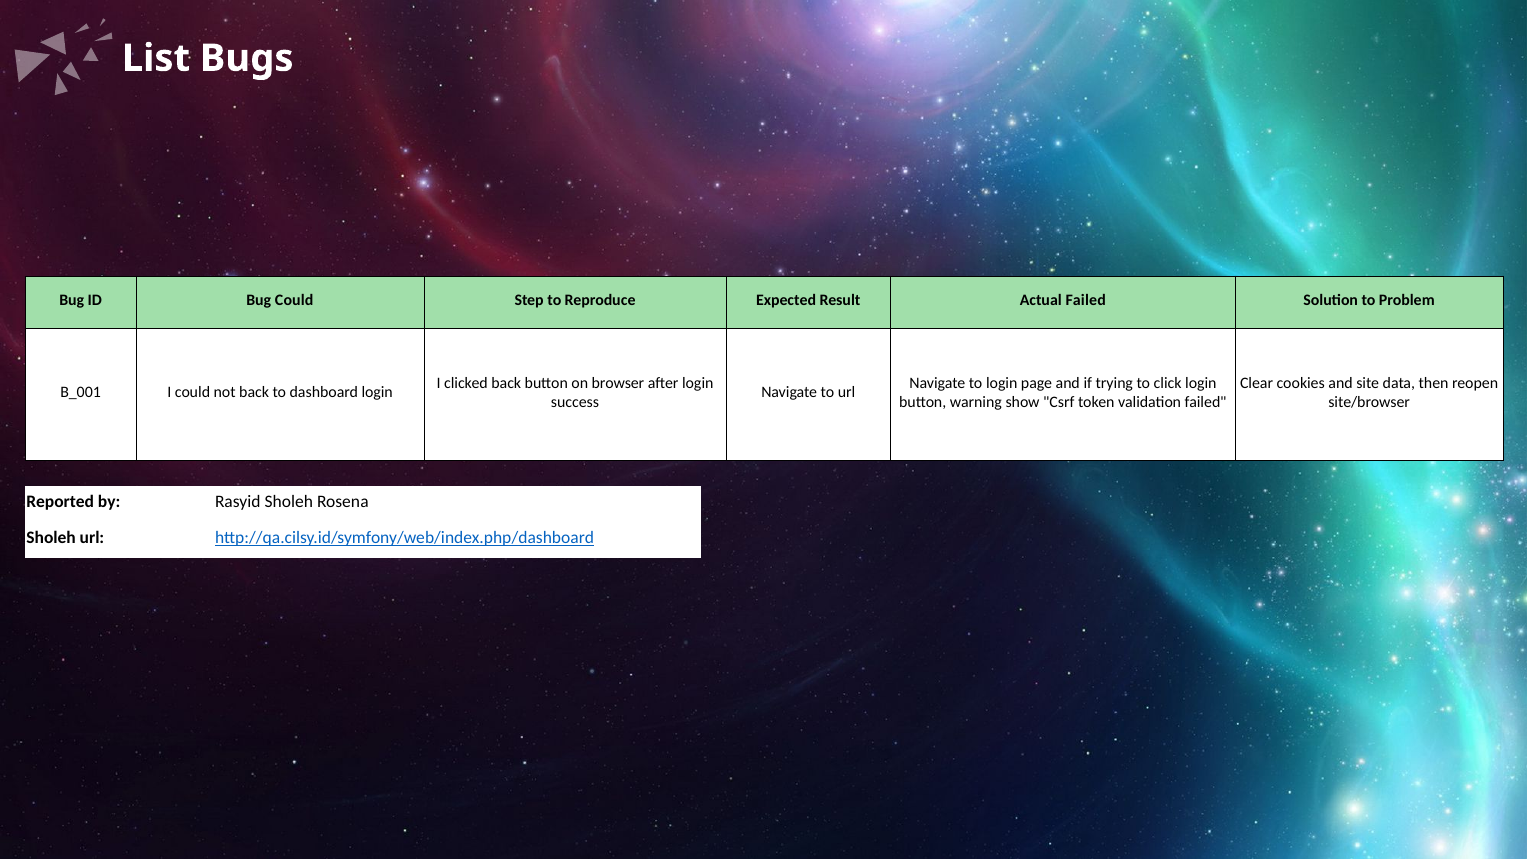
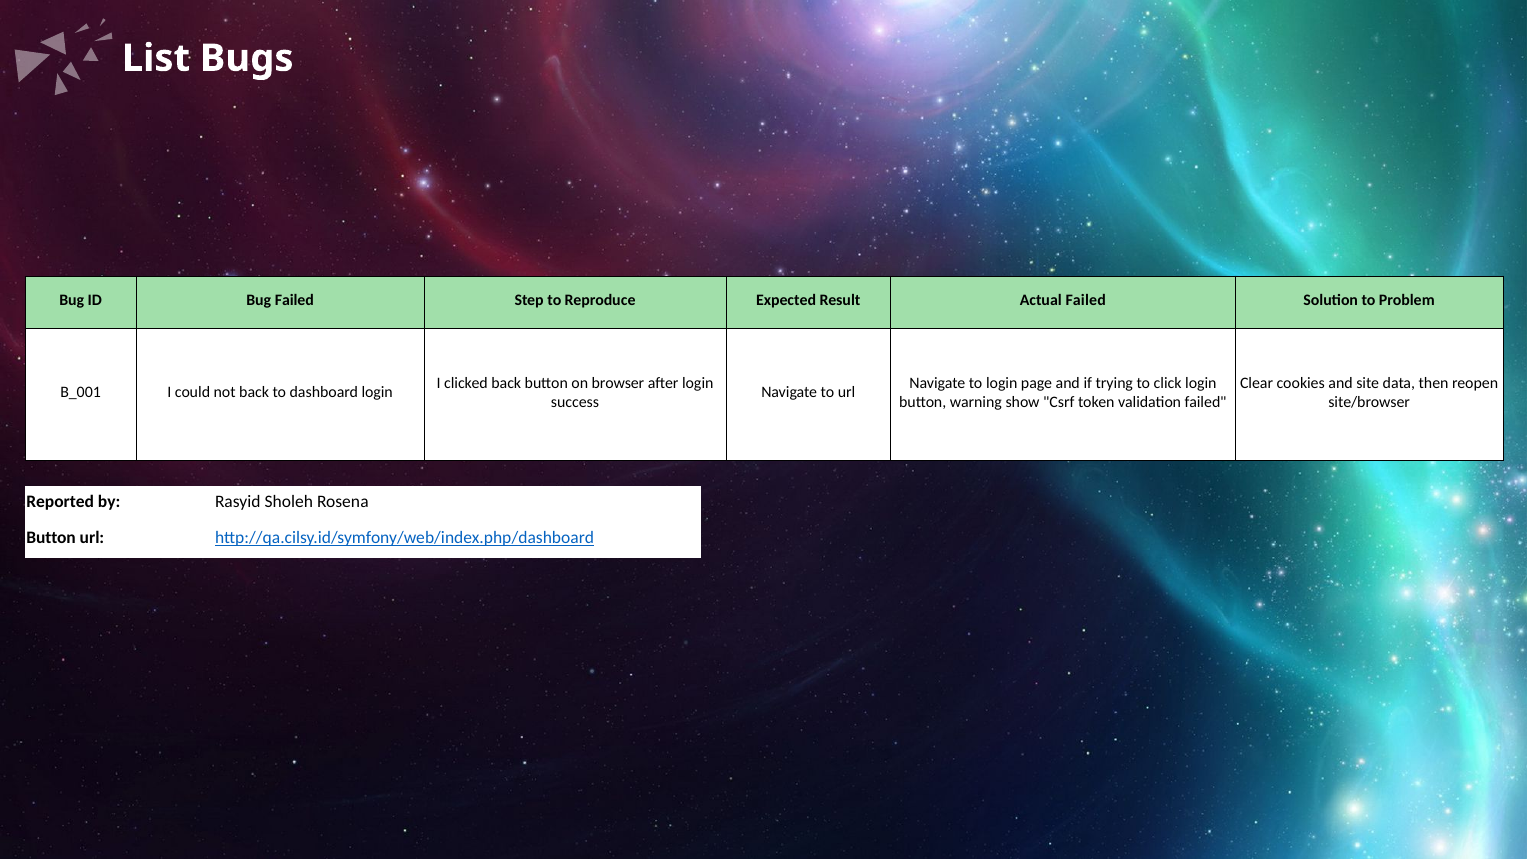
Bug Could: Could -> Failed (294, 300)
Sholeh: Sholeh -> Button (51, 538)
